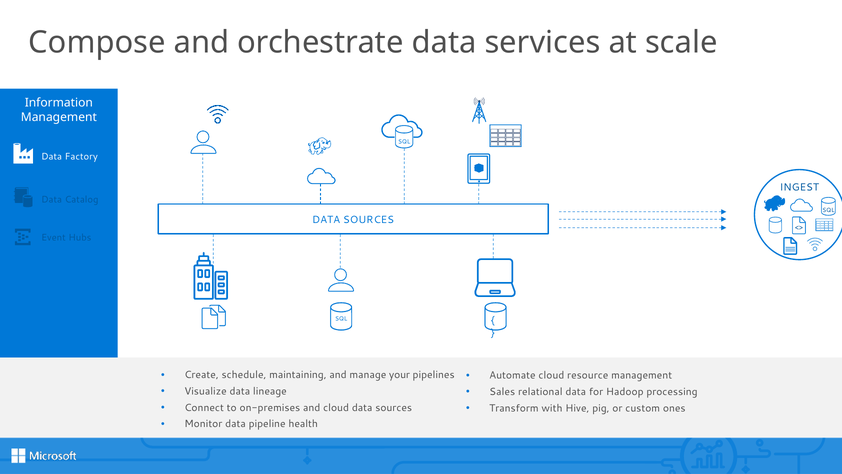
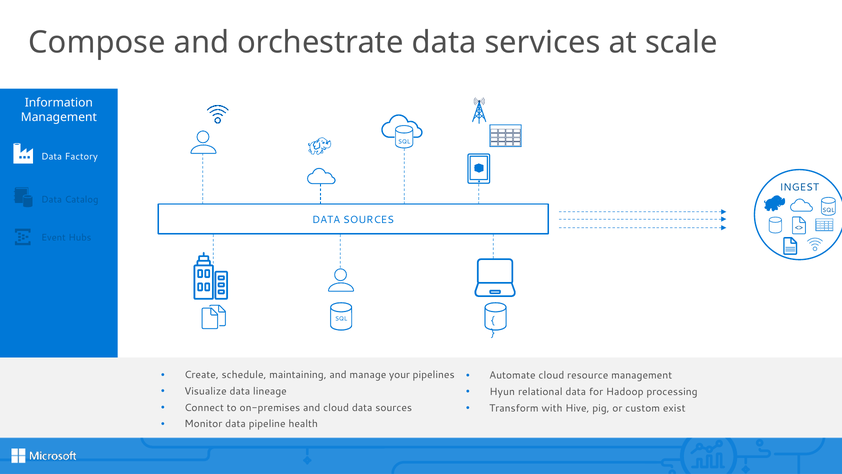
Sales: Sales -> Hyun (502, 391)
ones: ones -> exist (674, 408)
